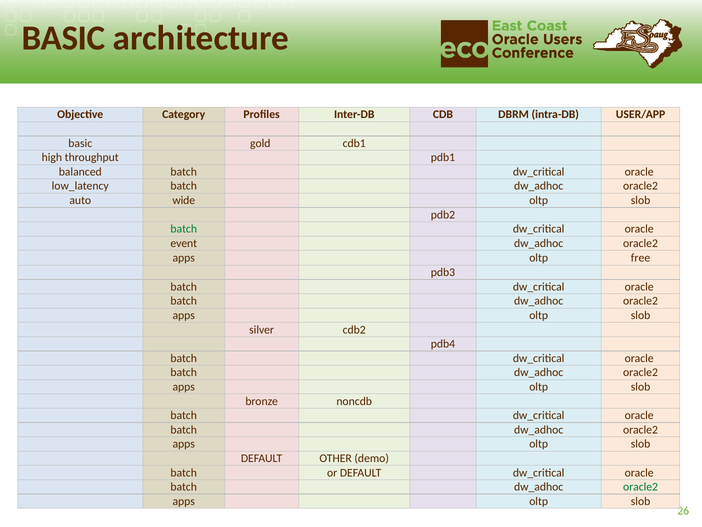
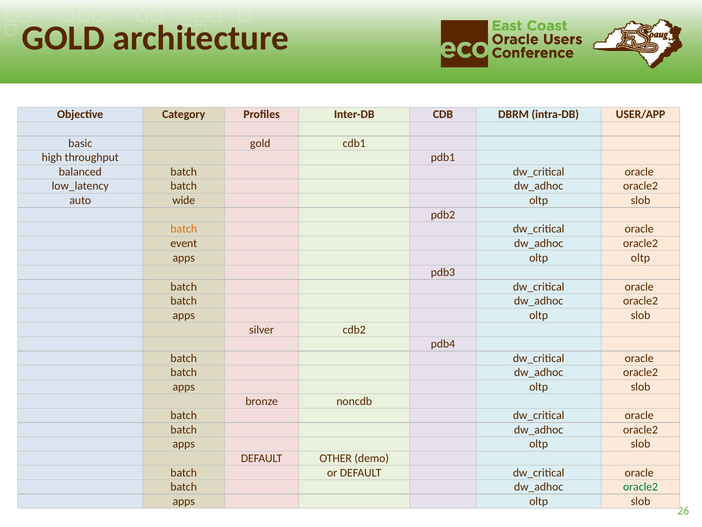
BASIC: BASIC -> GOLD (63, 38)
batch colour: green -> orange (184, 229)
oltp free: free -> oltp (640, 258)
